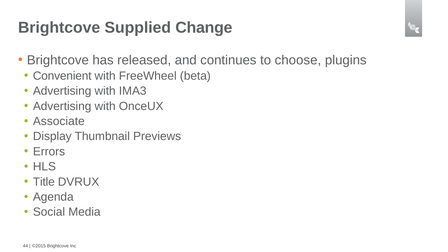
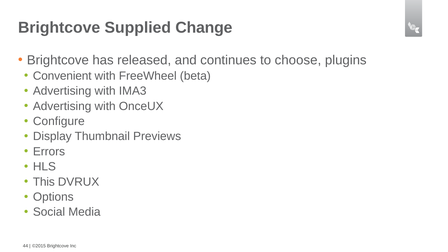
Associate: Associate -> Configure (59, 121)
Title: Title -> This (44, 182)
Agenda: Agenda -> Options (53, 197)
